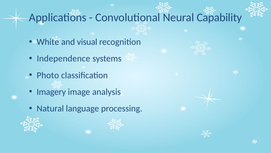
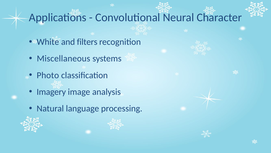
Capability: Capability -> Character (219, 17)
visual: visual -> filters (87, 42)
Independence: Independence -> Miscellaneous (63, 58)
